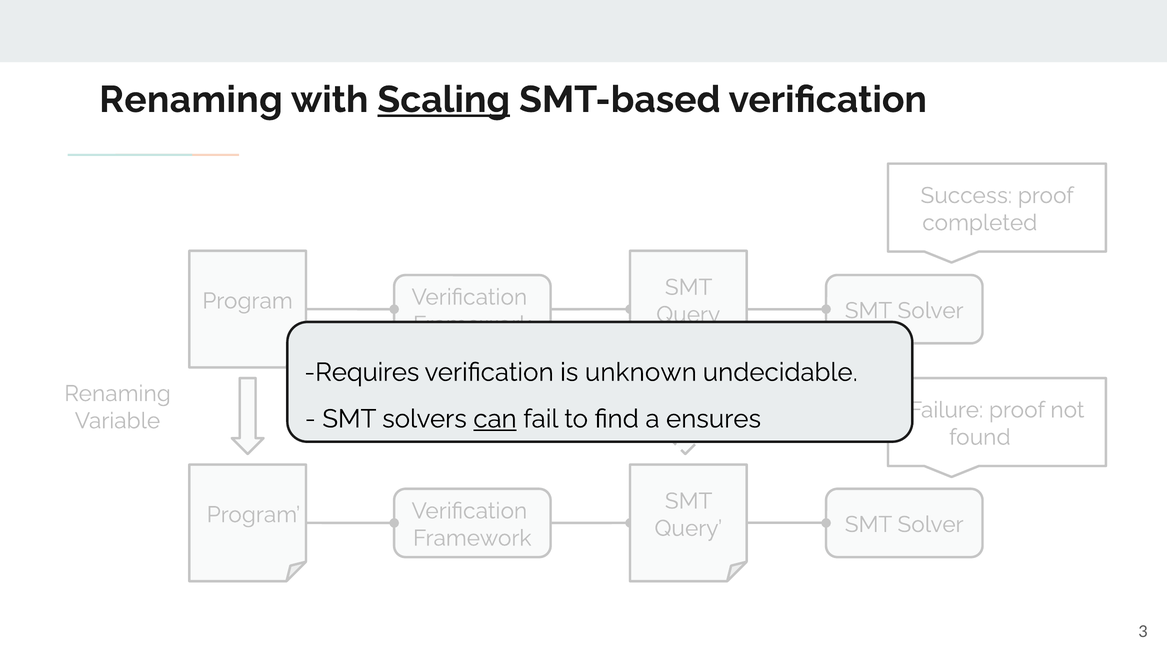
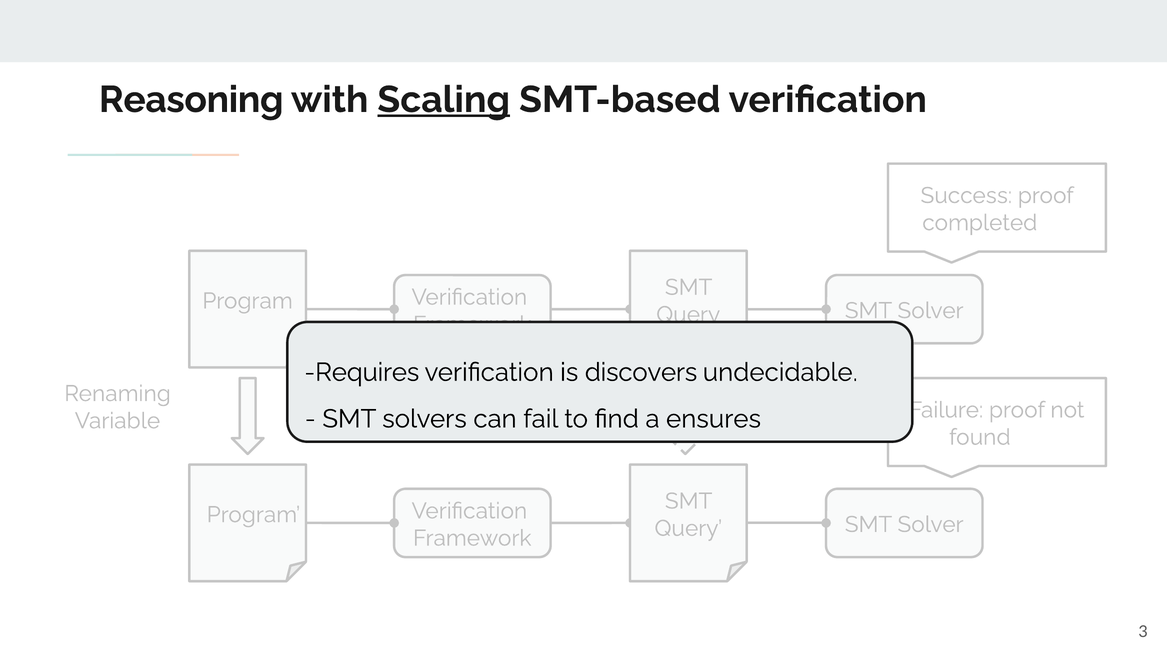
Renaming: Renaming -> Reasoning (191, 100)
unknown: unknown -> discovers (641, 373)
can underline: present -> none (495, 419)
